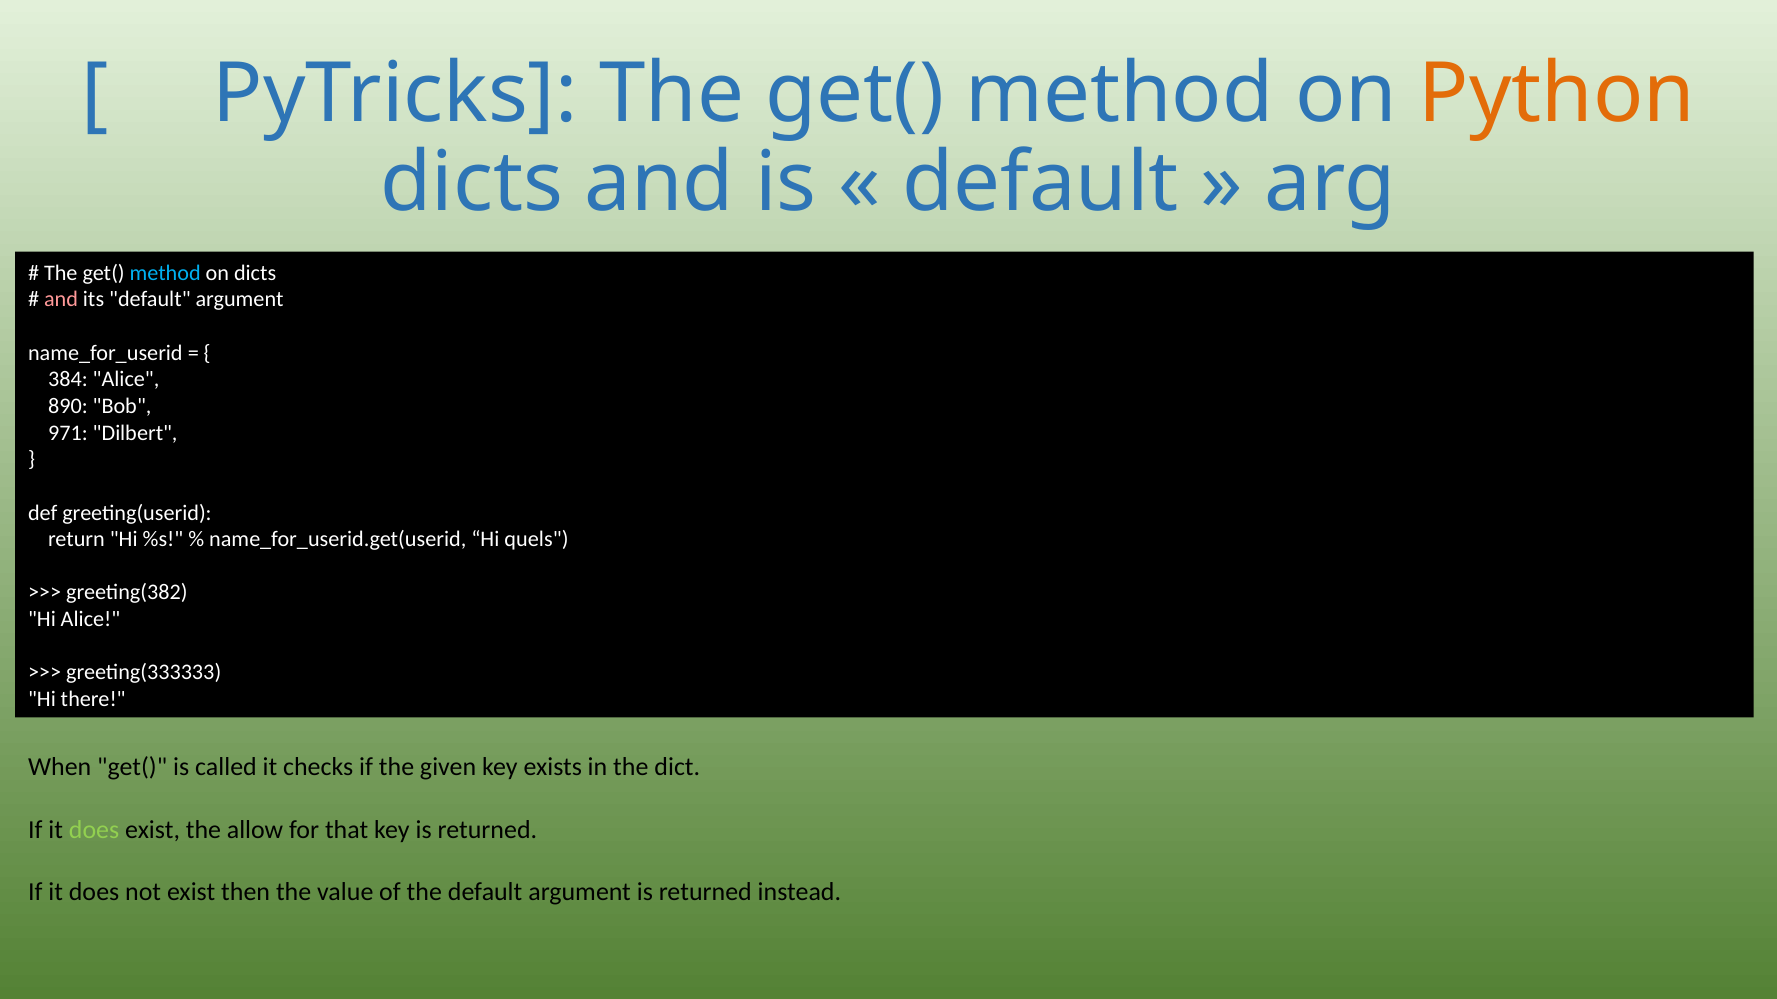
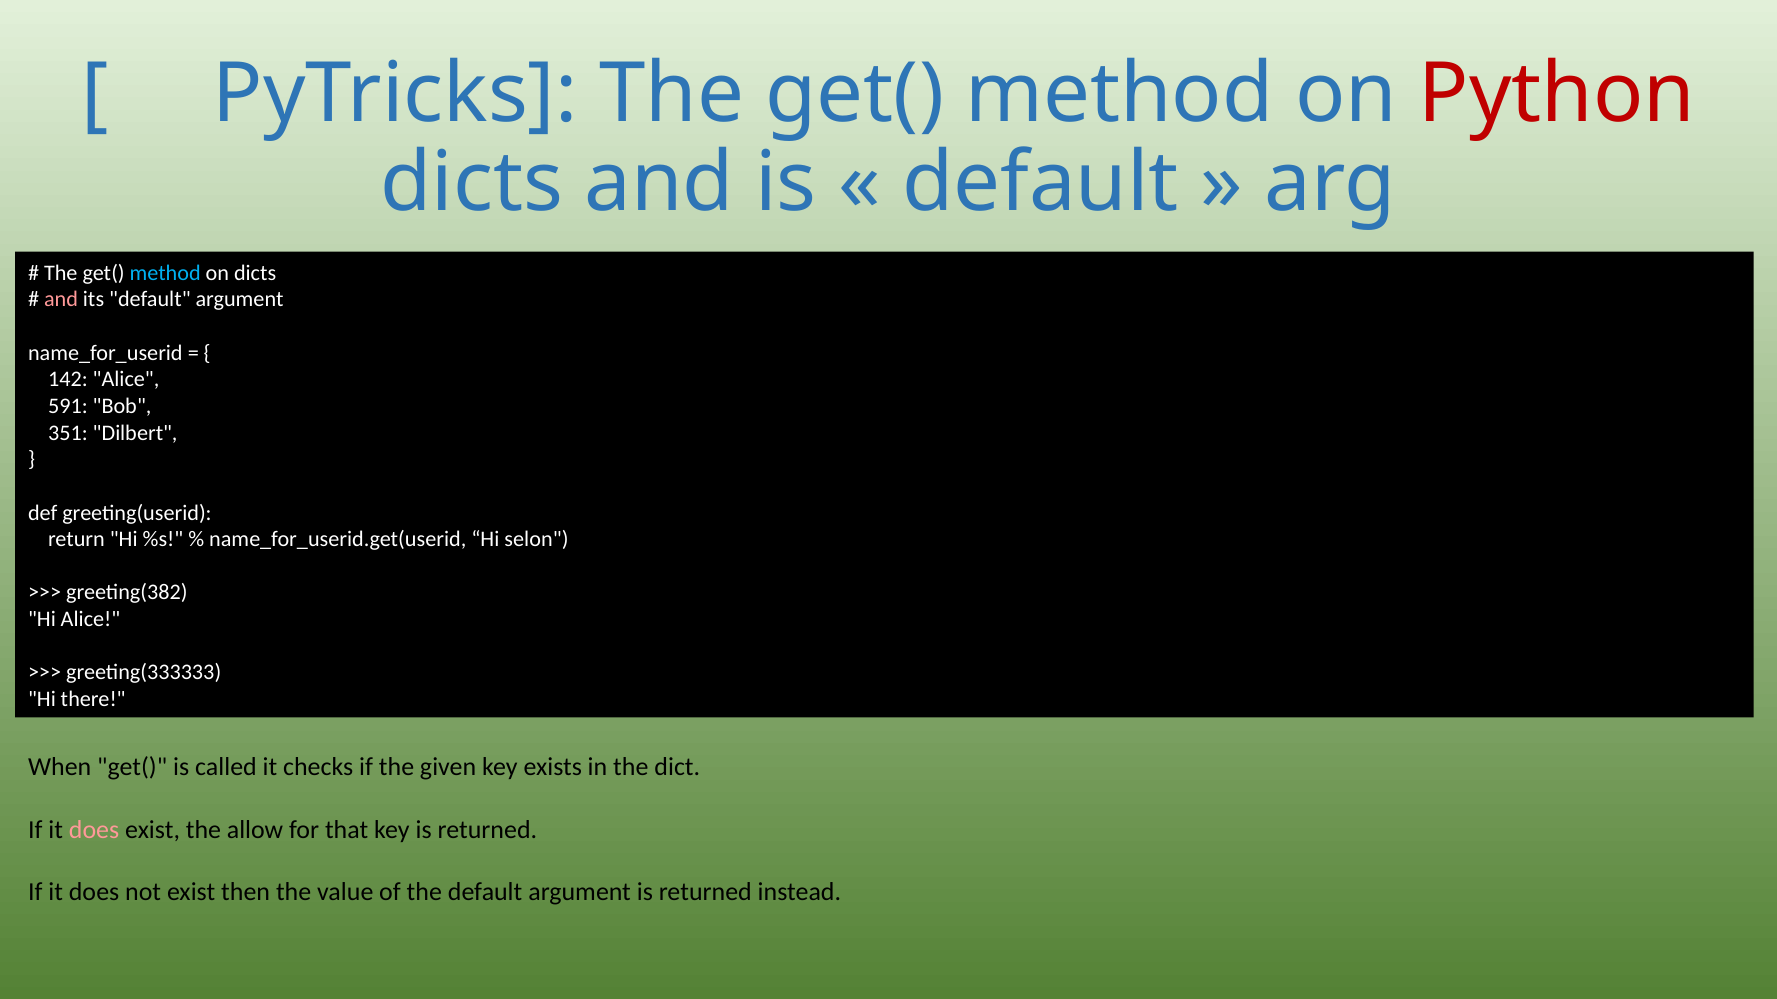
Python colour: orange -> red (1557, 94)
384: 384 -> 142 (68, 380)
890: 890 -> 591 (68, 406)
971: 971 -> 351 (68, 433)
quels: quels -> selon (536, 540)
does colour: light green -> pink (94, 830)
